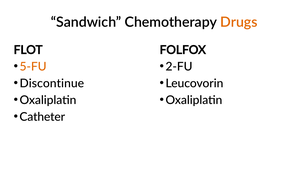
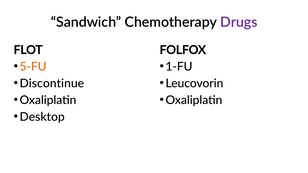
Drugs colour: orange -> purple (239, 22)
2-FU: 2-FU -> 1-FU (179, 67)
Catheter: Catheter -> Desktop (42, 117)
